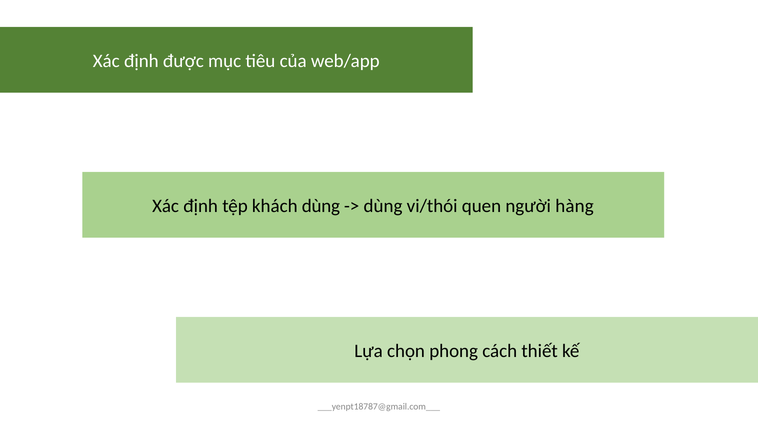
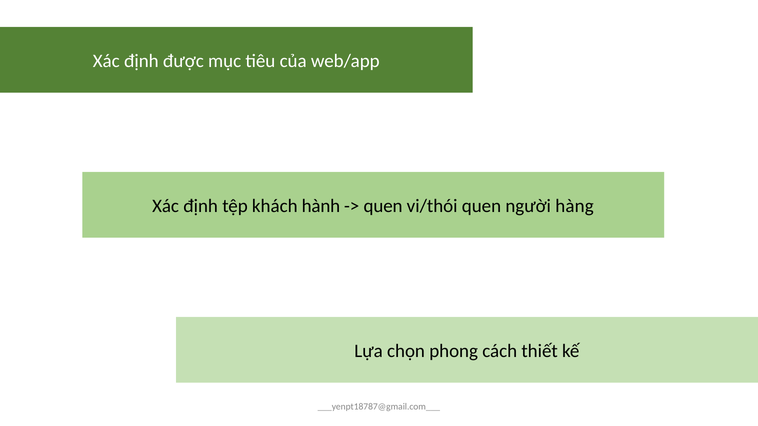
khách dùng: dùng -> hành (321, 206)
dùng: dùng -> quen (383, 206)
